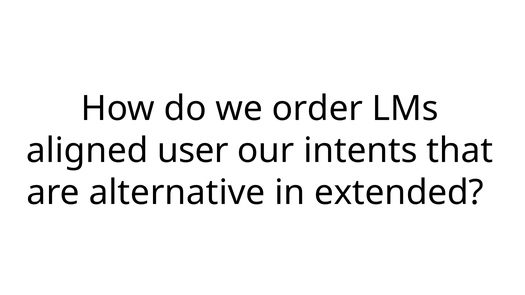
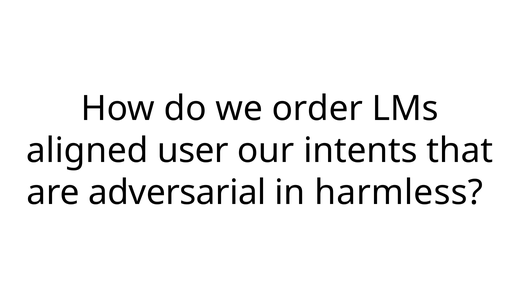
alternative: alternative -> adversarial (177, 193)
extended: extended -> harmless (399, 193)
